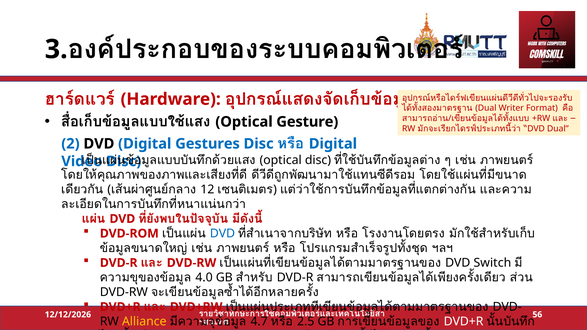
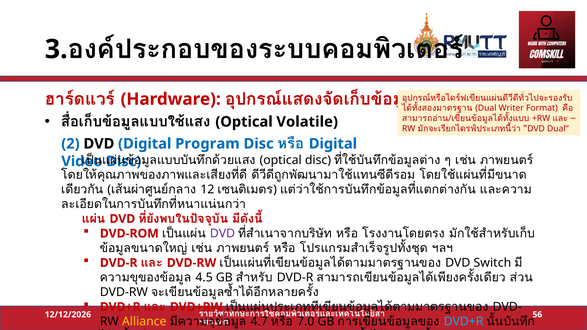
Gesture: Gesture -> Volatile (307, 122)
Gestures: Gestures -> Program (207, 144)
DVD colour: blue -> purple (222, 234)
4.0: 4.0 -> 4.5 (204, 278)
2.5: 2.5 -> 7.0 (306, 322)
DVD+R colour: white -> light blue (464, 322)
